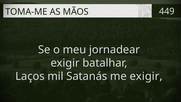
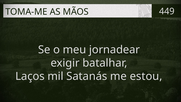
me exigir: exigir -> estou (146, 76)
